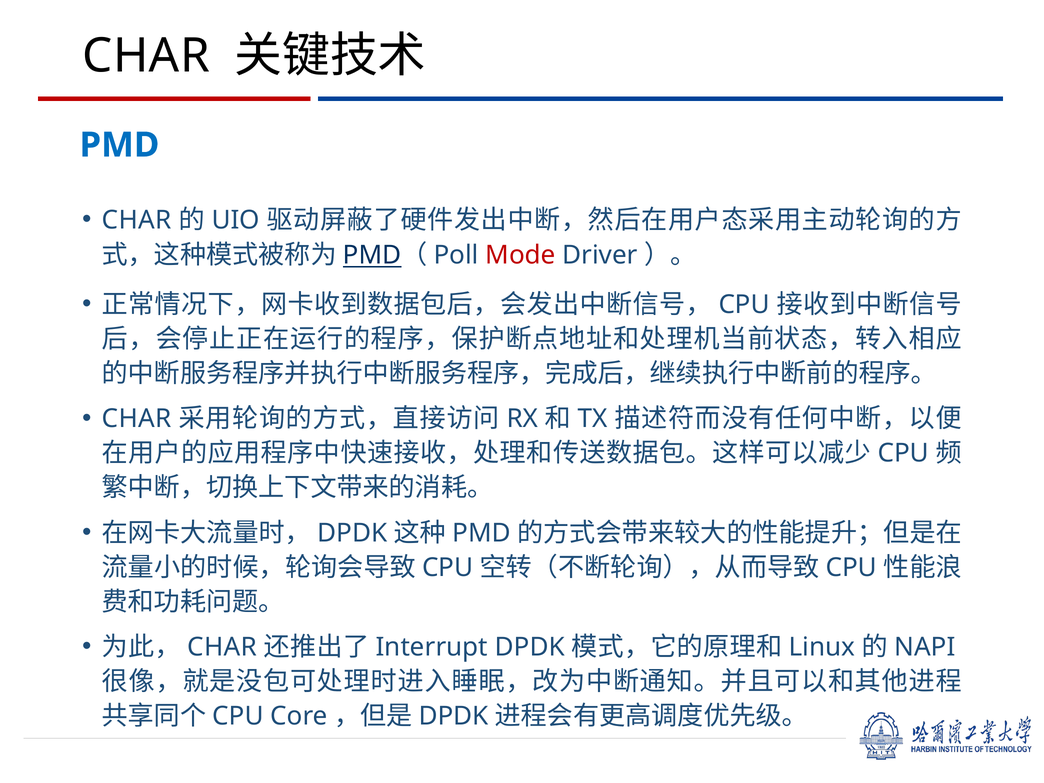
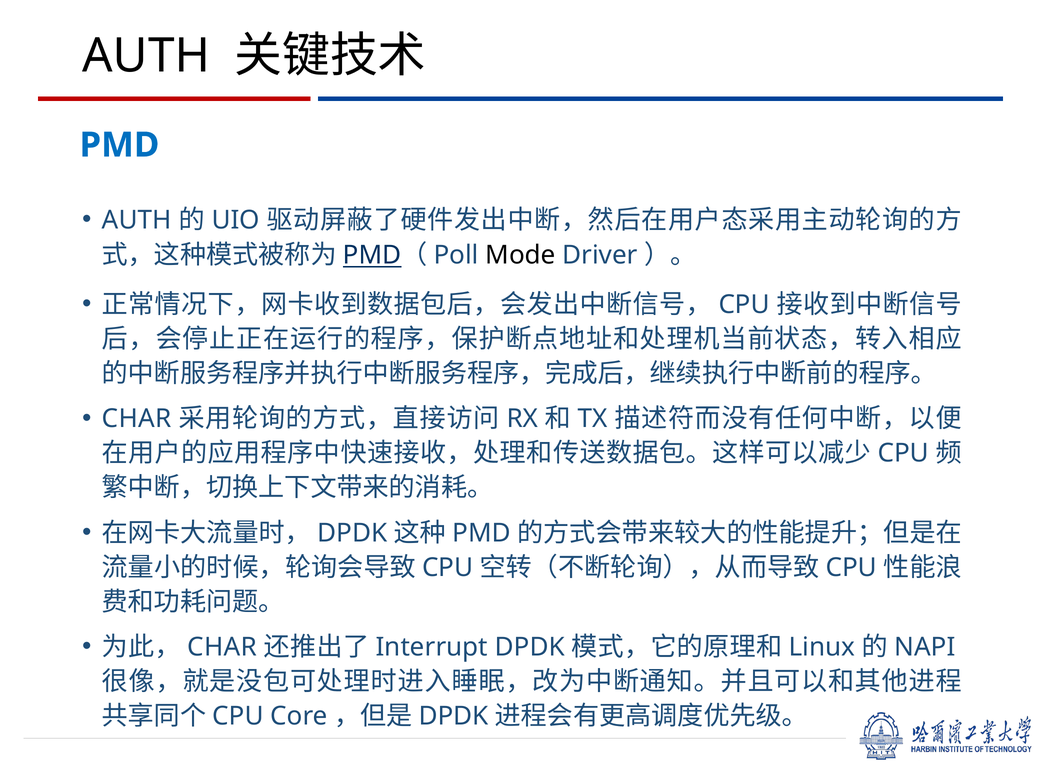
CHAR: CHAR -> AUTH (146, 56)
CHAR: CHAR -> AUTH (137, 220)
Mode colour: red -> black (520, 255)
